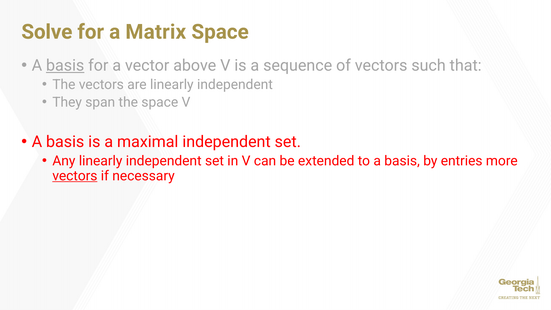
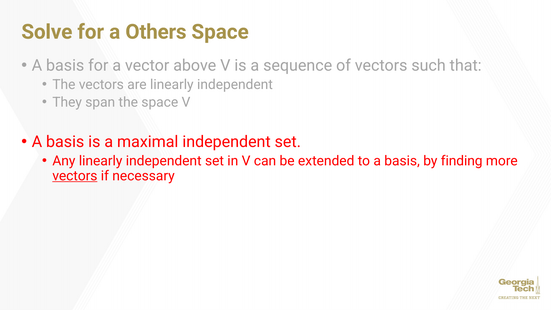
Matrix: Matrix -> Others (156, 32)
basis underline: present -> none (65, 66)
entries: entries -> finding (462, 161)
